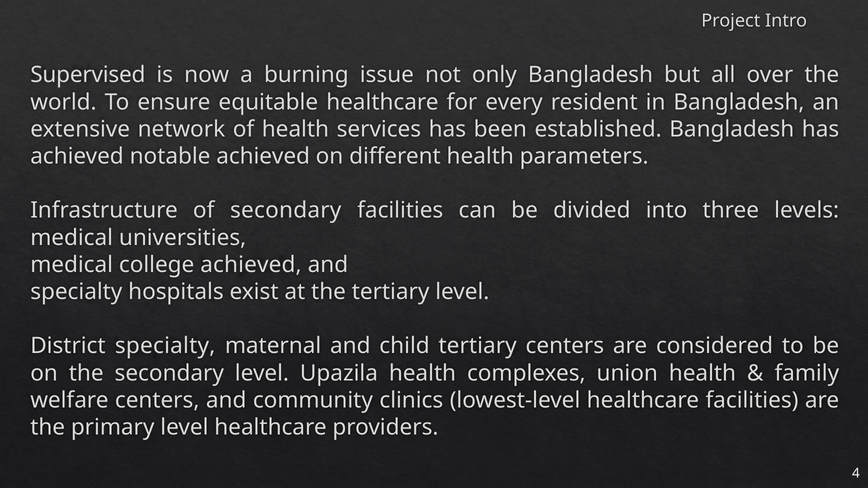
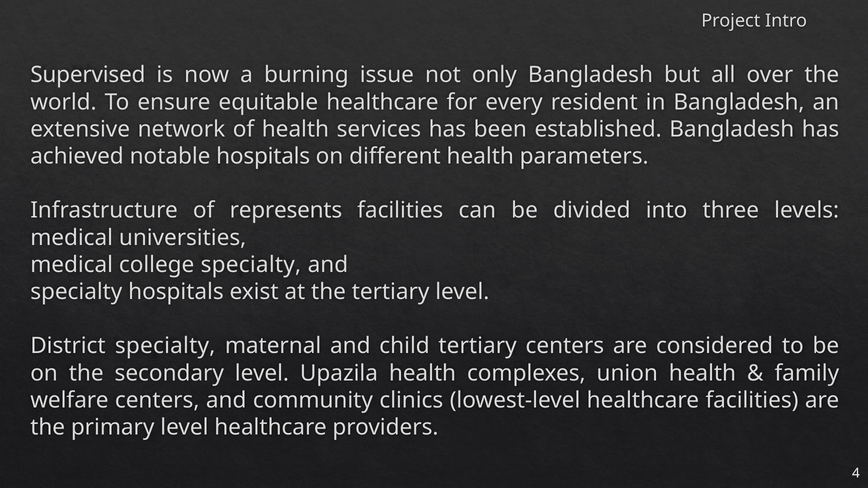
notable achieved: achieved -> hospitals (263, 156)
of secondary: secondary -> represents (286, 211)
college achieved: achieved -> specialty (251, 265)
